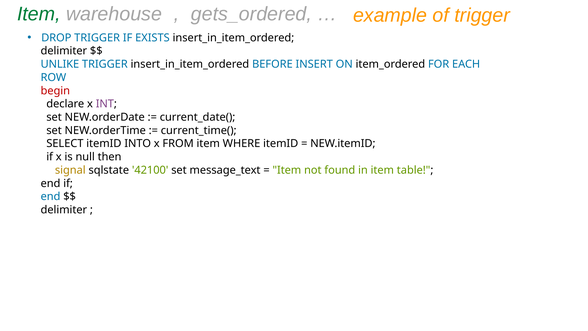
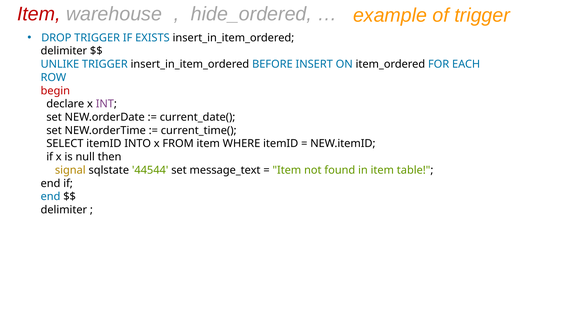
Item colour: green -> red (39, 14)
gets_ordered: gets_ordered -> hide_ordered (251, 14)
42100: 42100 -> 44544 (150, 170)
